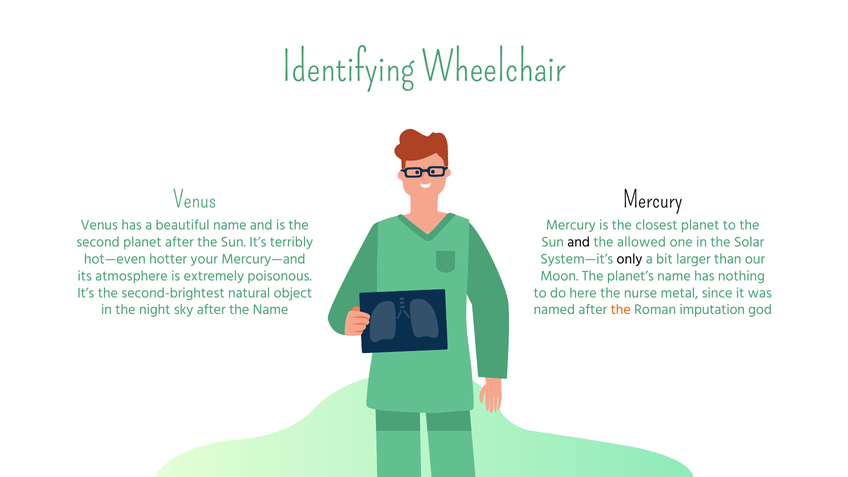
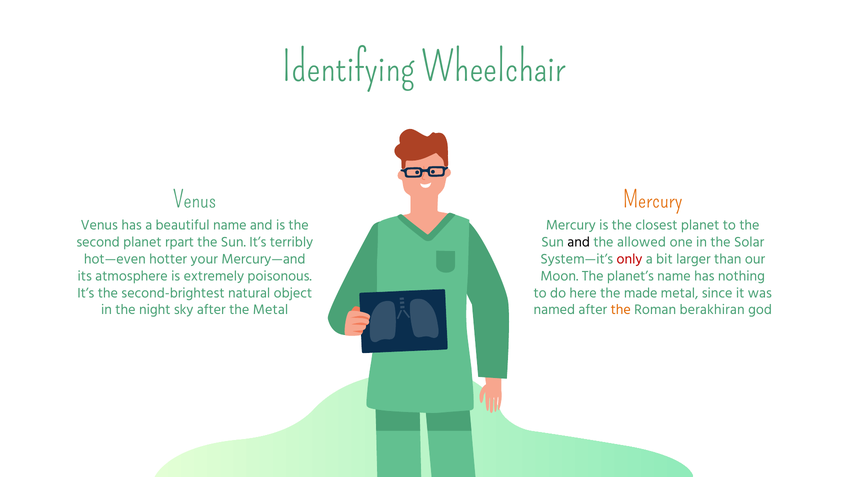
Mercury colour: black -> orange (653, 200)
planet after: after -> rpart (180, 242)
only colour: black -> red (629, 259)
nurse: nurse -> made (641, 293)
the Name: Name -> Metal (271, 310)
imputation: imputation -> berakhiran (712, 310)
